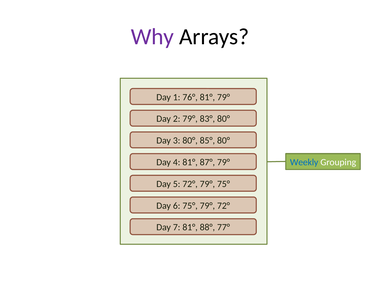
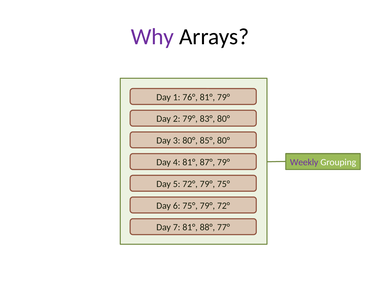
Weekly colour: blue -> purple (304, 162)
